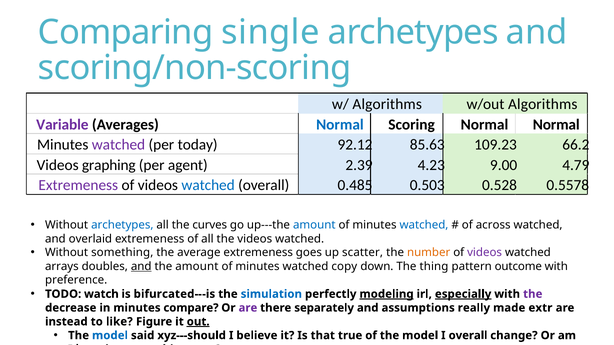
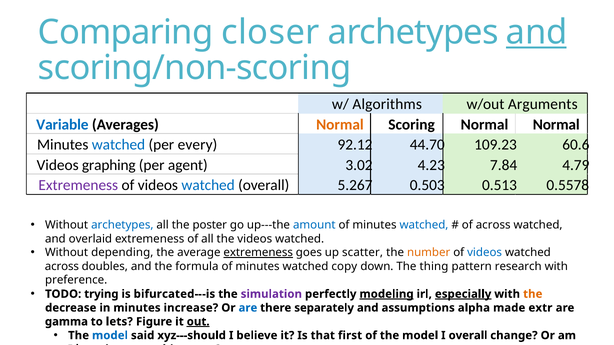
single: single -> closer (270, 33)
and underline: none -> present (537, 33)
w/out Algorithms: Algorithms -> Arguments (543, 104)
Variable colour: purple -> blue (62, 125)
Normal colour: blue -> orange (340, 125)
watched colour: purple -> blue (119, 145)
today: today -> every (198, 145)
85.63: 85.63 -> 44.70 (427, 145)
66.2: 66.2 -> 60.6 (576, 145)
2.39: 2.39 -> 3.02 (359, 165)
9.00: 9.00 -> 7.84 (504, 165)
0.485: 0.485 -> 5.267 (355, 186)
0.528: 0.528 -> 0.513 (500, 186)
curves: curves -> poster (210, 225)
Without something: something -> depending (122, 253)
extremeness underline: none -> present (258, 253)
videos colour: purple -> blue (485, 253)
arrays: arrays -> across (62, 267)
and underline: present -> none (141, 267)
the amount: amount -> formula (197, 267)
pattern outcome: outcome -> research (518, 267)
TODO watch: watch -> trying (101, 294)
simulation colour: blue -> purple (271, 294)
the colour: purple -> orange (533, 294)
compare: compare -> increase (191, 308)
are colour: purple -> blue (248, 308)
really: really -> alpha (474, 308)
instead: instead -> gamma (66, 322)
to like: like -> lets (119, 322)
that true: true -> first (350, 336)
